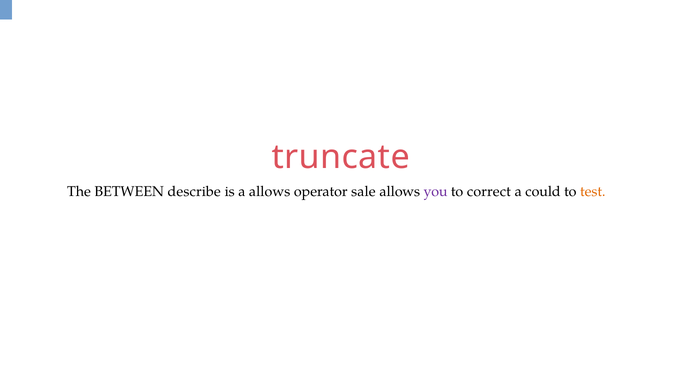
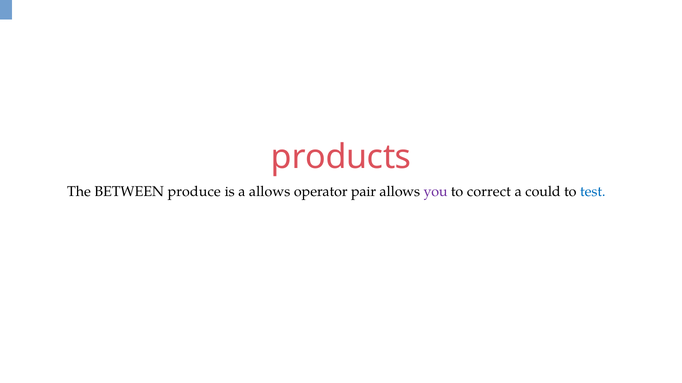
truncate: truncate -> products (341, 157)
describe: describe -> produce (194, 192)
sale: sale -> pair (364, 192)
test colour: orange -> blue (593, 192)
